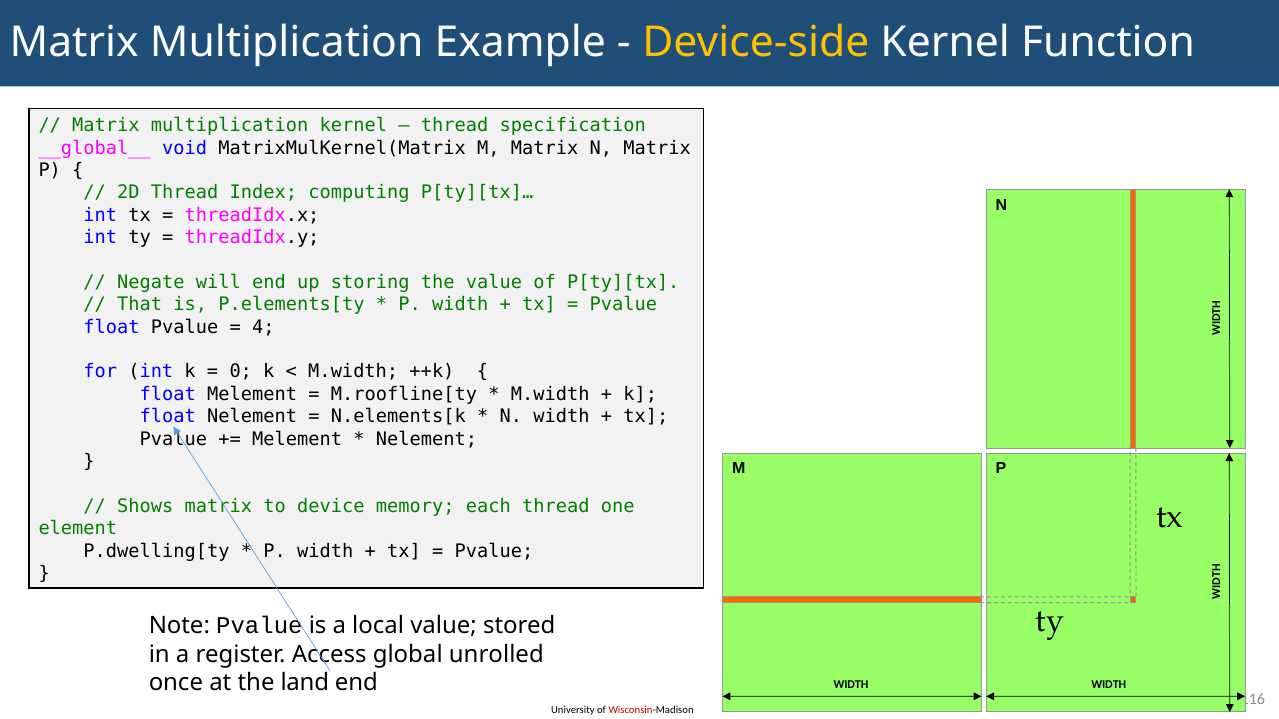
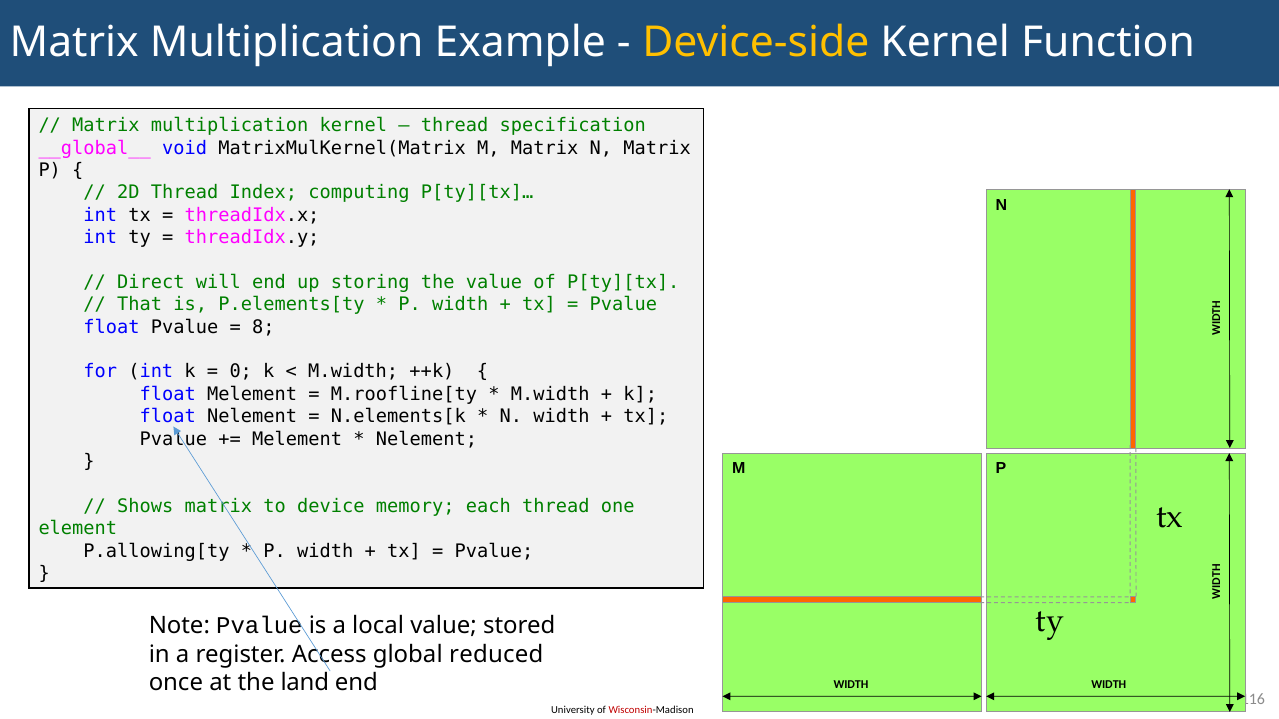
Negate: Negate -> Direct (151, 282)
4: 4 -> 8 (263, 327)
P.dwelling[ty: P.dwelling[ty -> P.allowing[ty (157, 551)
unrolled: unrolled -> reduced (496, 655)
